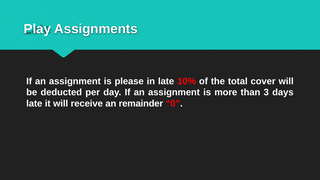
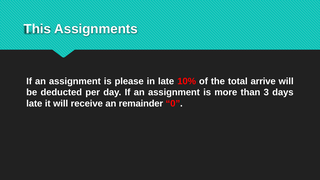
Play: Play -> This (37, 29)
cover: cover -> arrive (263, 81)
